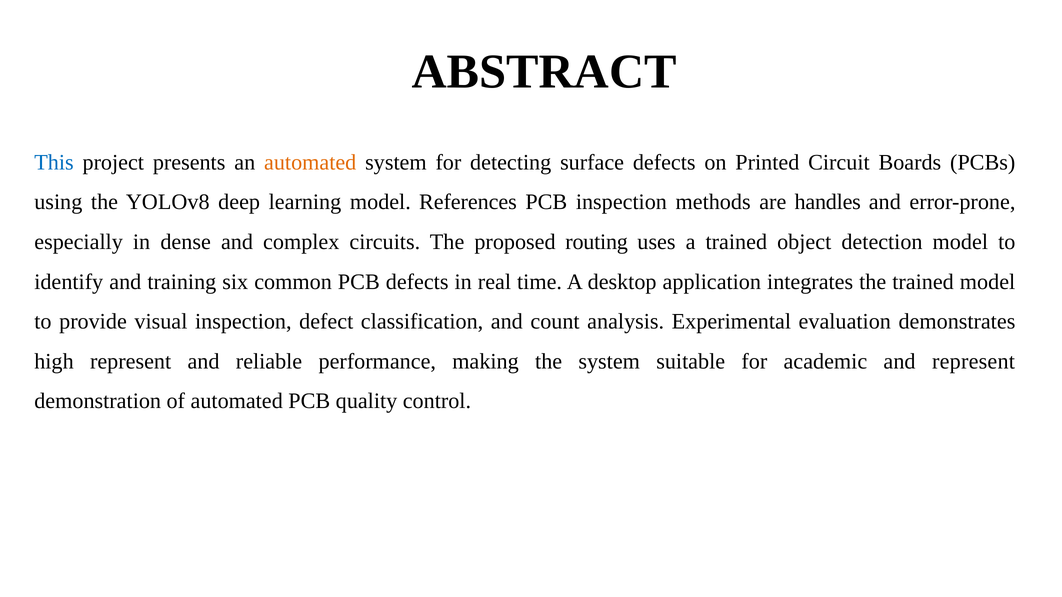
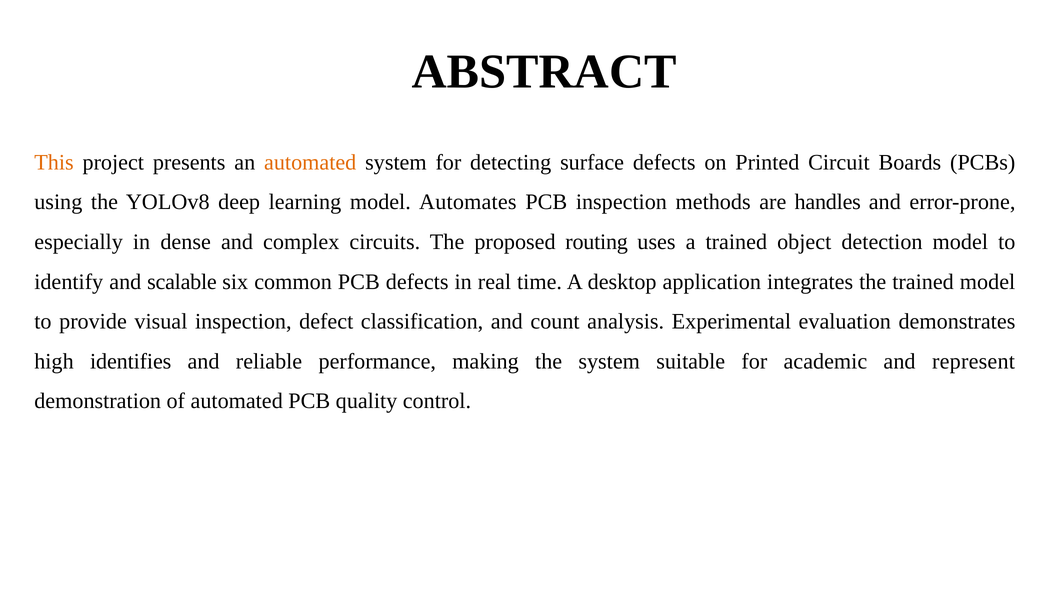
This colour: blue -> orange (54, 162)
References: References -> Automates (468, 202)
training: training -> scalable (182, 282)
high represent: represent -> identifies (131, 362)
